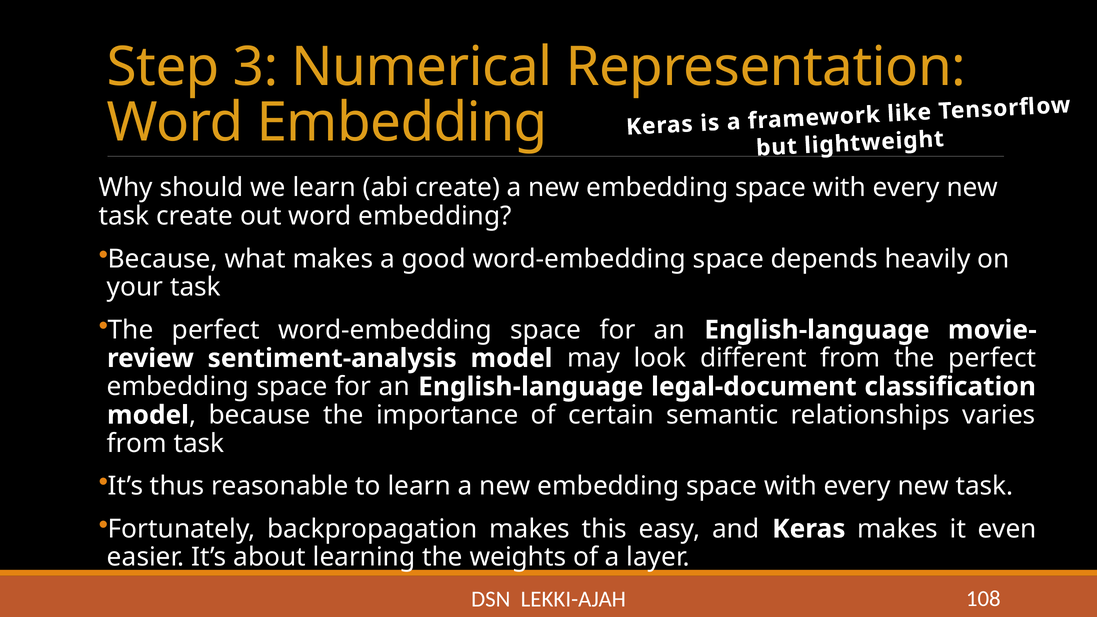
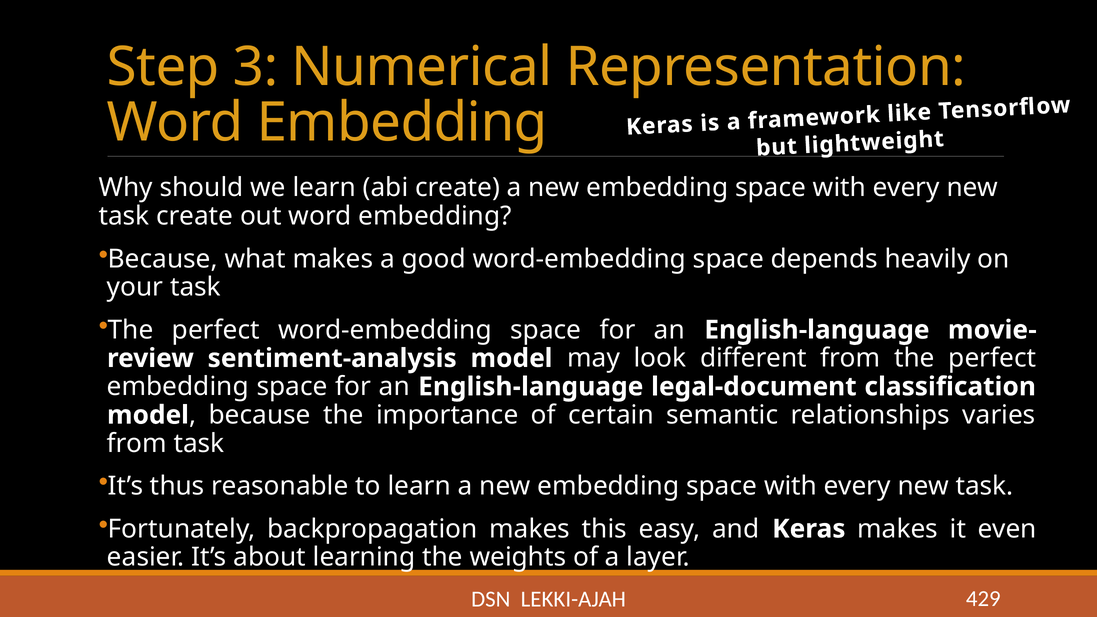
108: 108 -> 429 (983, 599)
